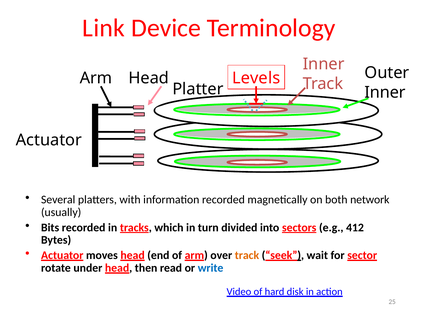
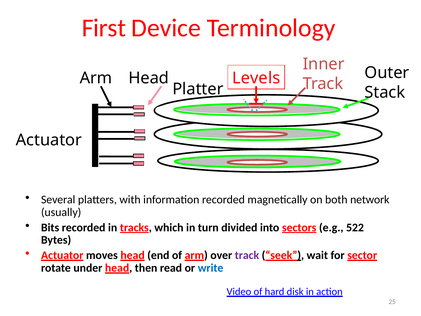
Link: Link -> First (104, 28)
Inner: Inner -> Stack (385, 92)
412: 412 -> 522 (355, 227)
track colour: orange -> purple (247, 255)
